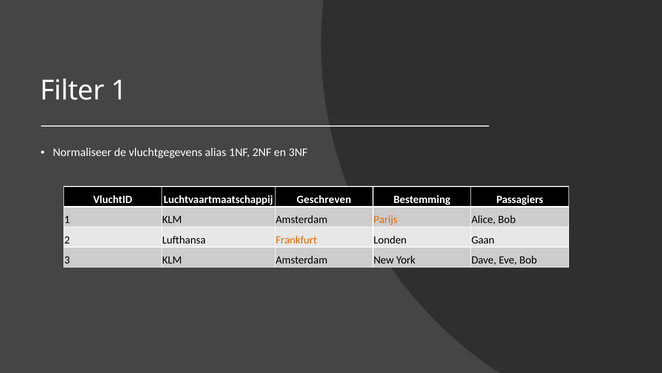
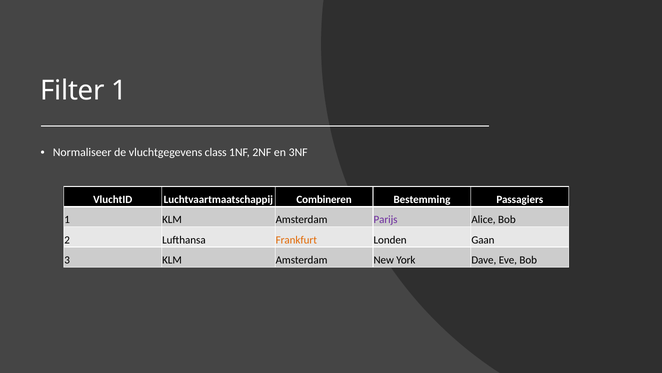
alias: alias -> class (216, 152)
Geschreven: Geschreven -> Combineren (324, 199)
Parijs colour: orange -> purple (386, 219)
